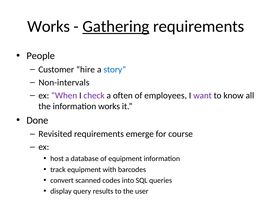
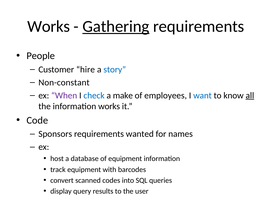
Non-intervals: Non-intervals -> Non-constant (64, 82)
check colour: purple -> blue (94, 95)
often: often -> make (123, 95)
want colour: purple -> blue (202, 95)
all underline: none -> present (250, 95)
Done: Done -> Code (37, 120)
Revisited: Revisited -> Sponsors (55, 134)
emerge: emerge -> wanted (140, 134)
course: course -> names (181, 134)
